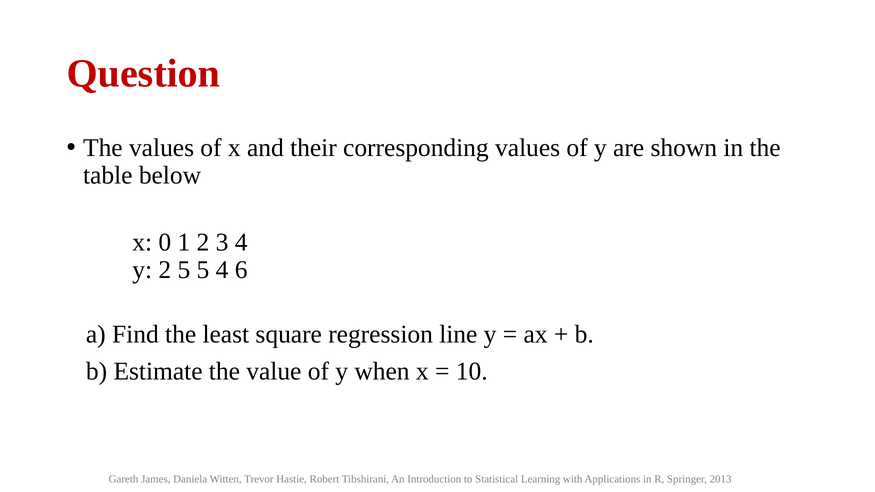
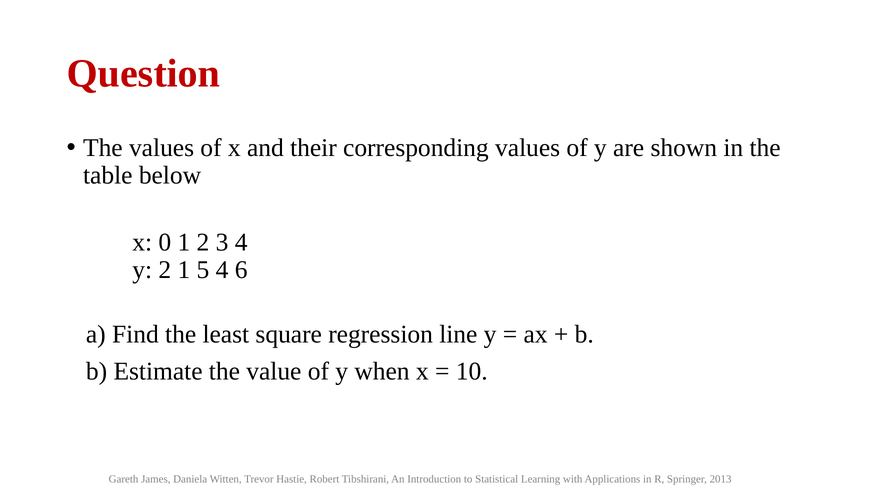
2 5: 5 -> 1 (184, 270)
